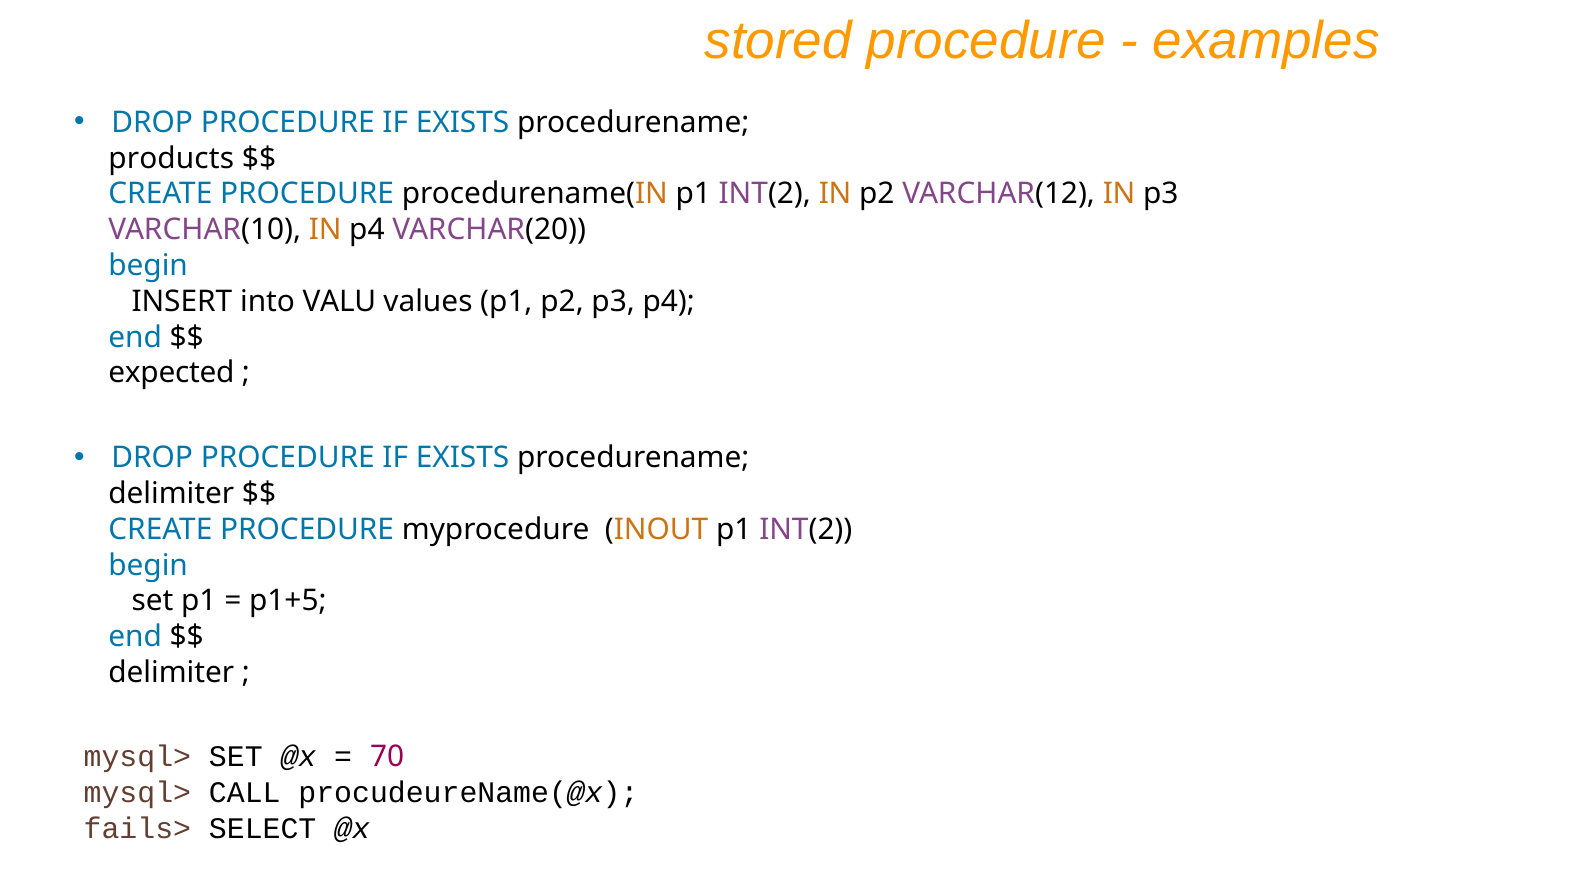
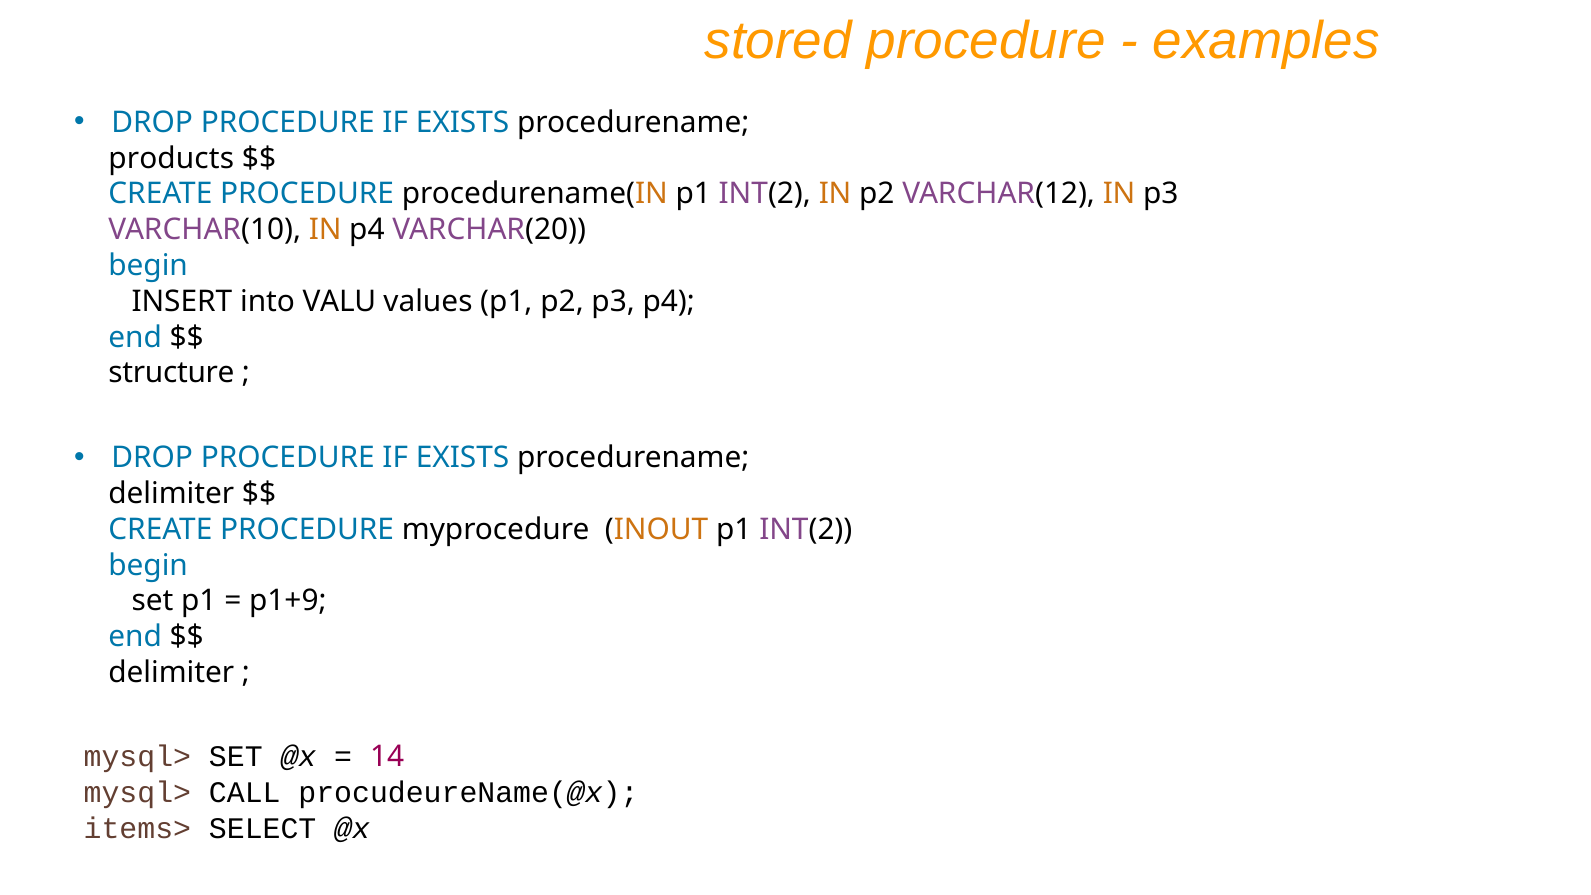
expected: expected -> structure (171, 373)
p1+5: p1+5 -> p1+9 (288, 601)
70: 70 -> 14 (387, 757)
fails>: fails> -> items> (137, 828)
